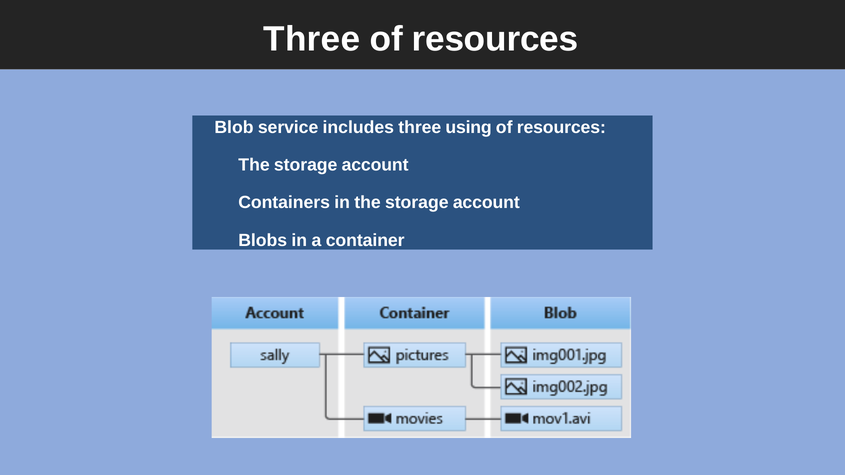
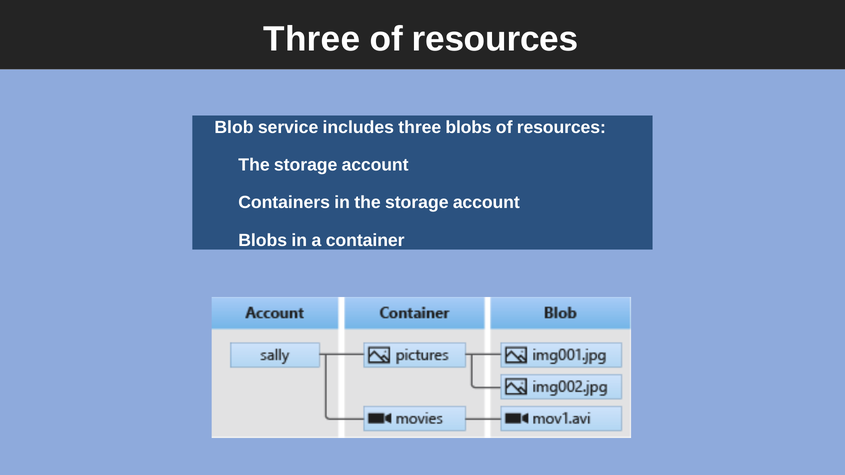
using: using -> blobs (469, 127)
